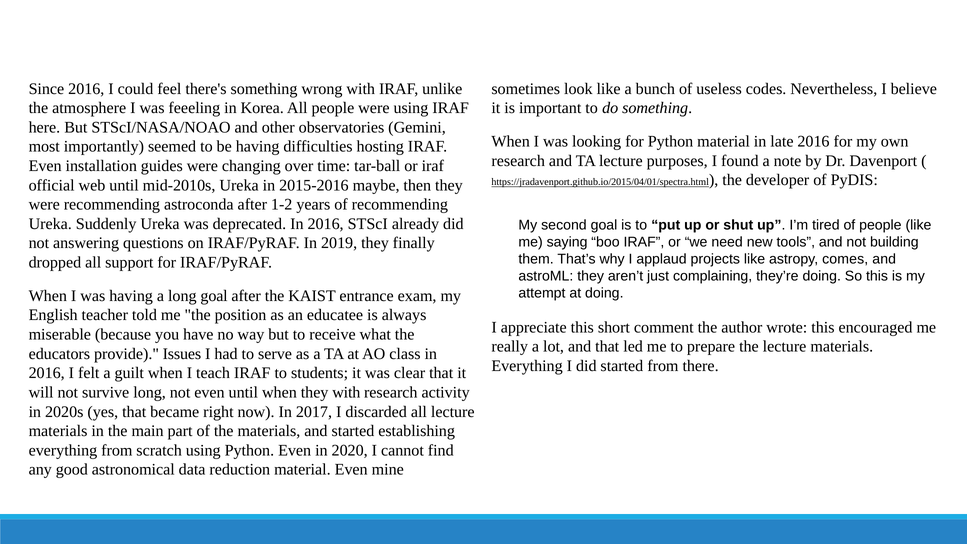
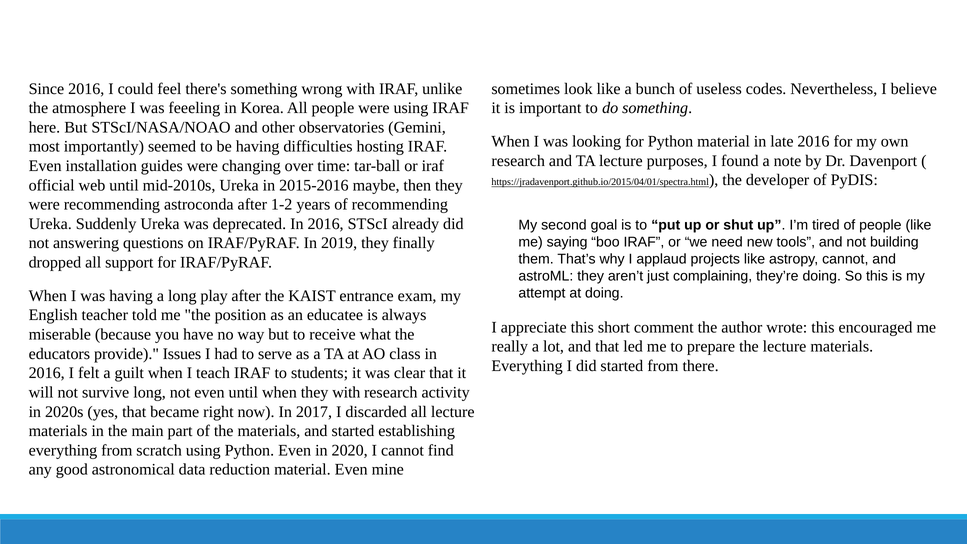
astropy comes: comes -> cannot (845, 259)
long goal: goal -> play (214, 296)
